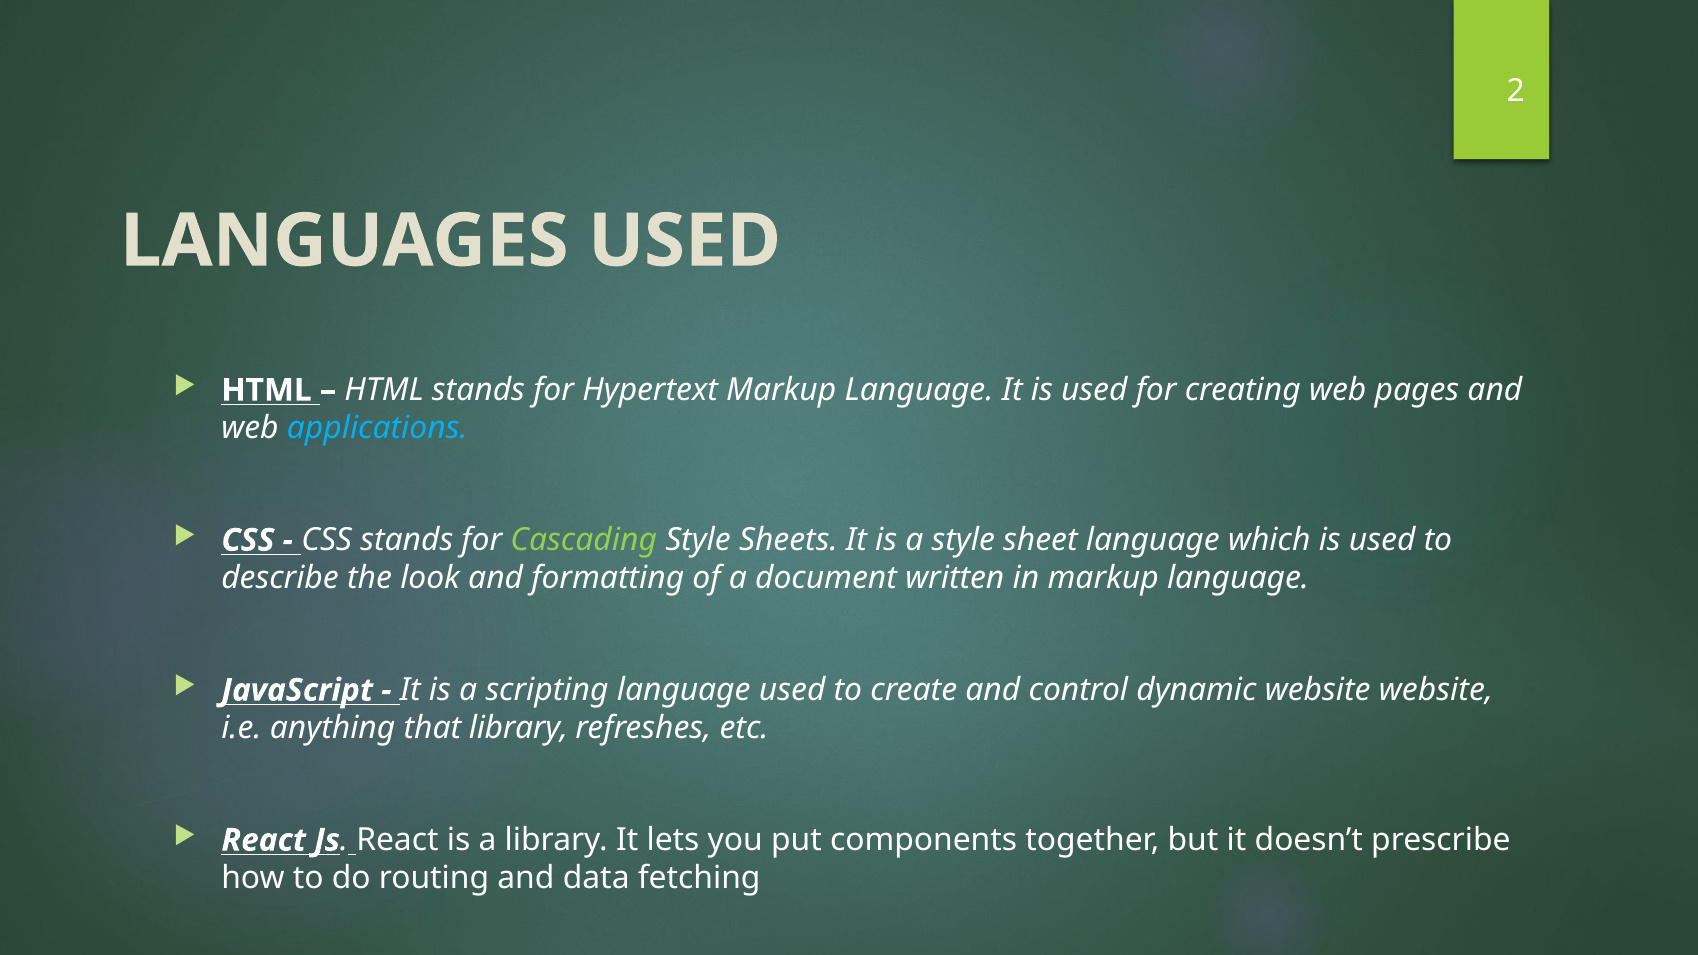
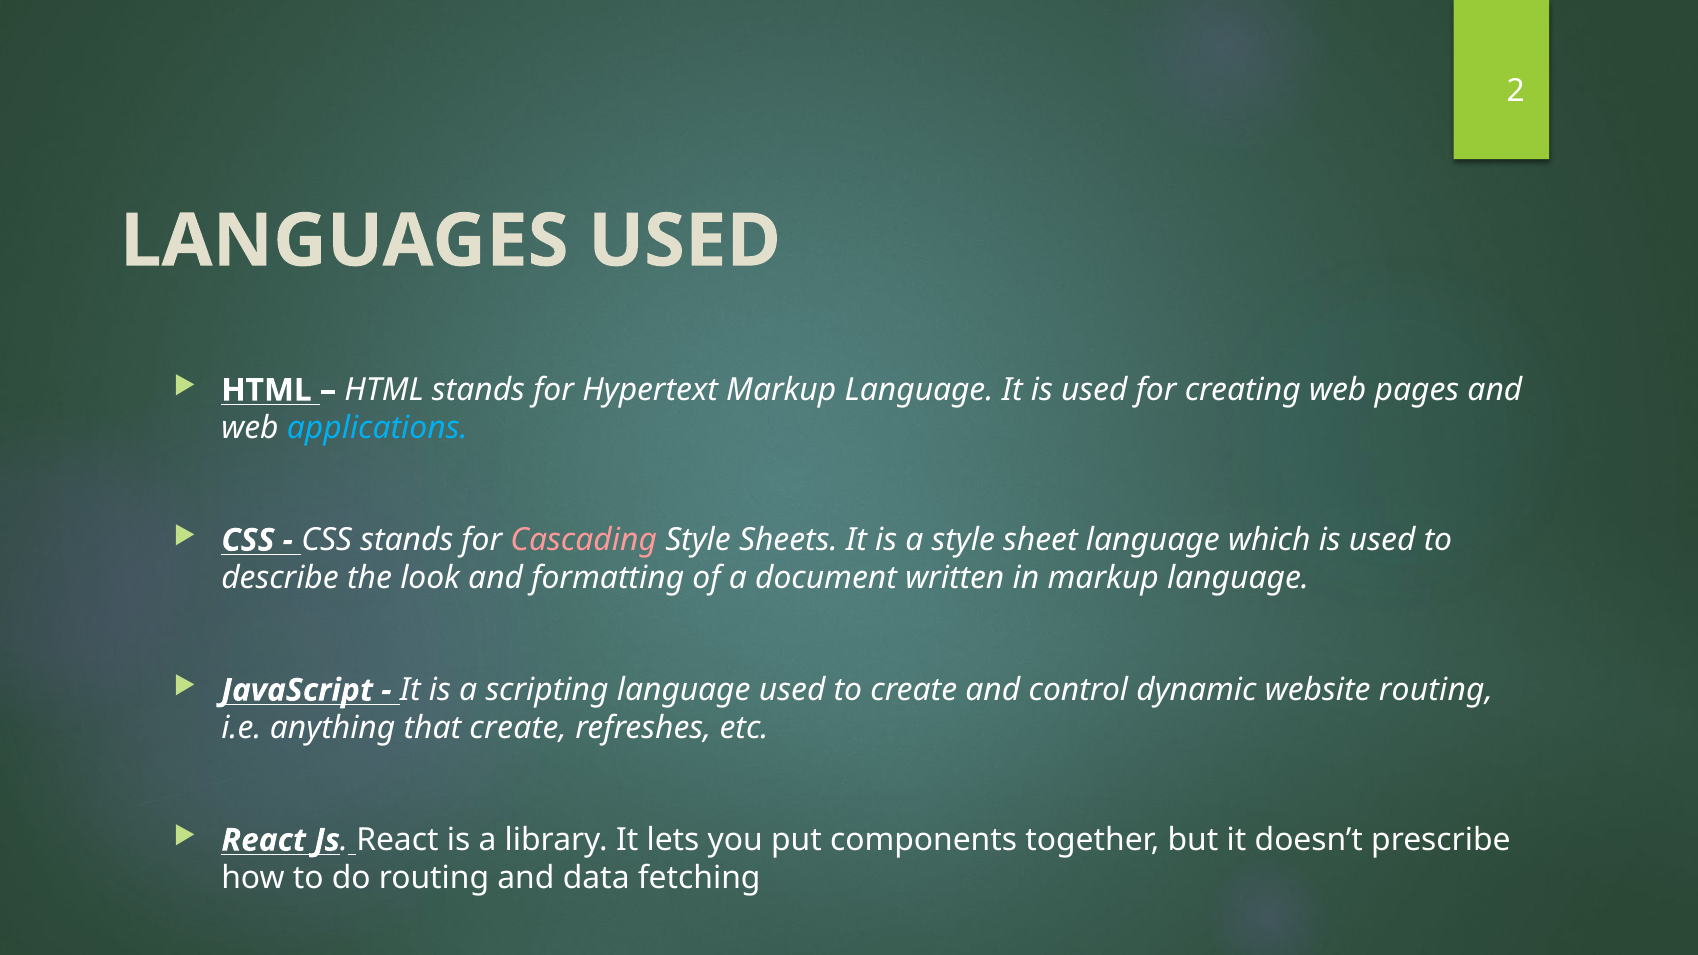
Cascading colour: light green -> pink (584, 540)
website website: website -> routing (1436, 690)
that library: library -> create (518, 729)
